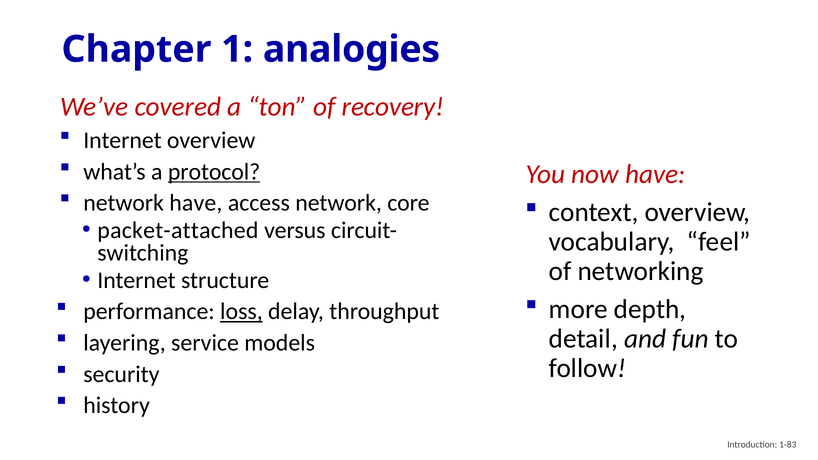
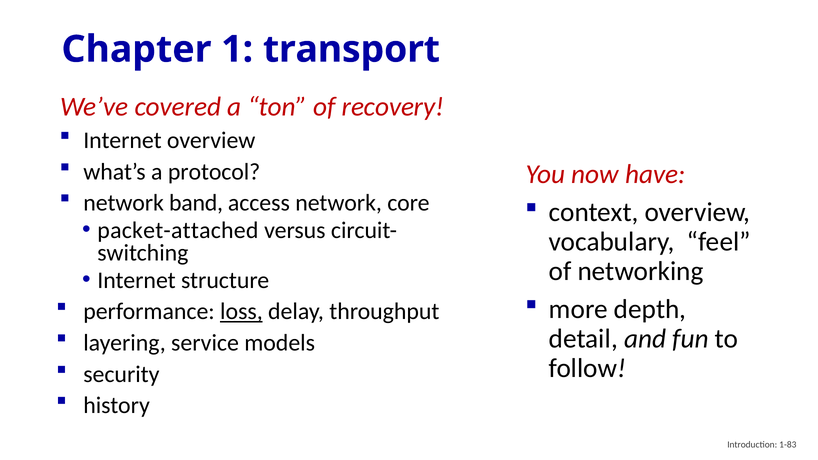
analogies: analogies -> transport (351, 49)
protocol underline: present -> none (214, 172)
network have: have -> band (196, 203)
